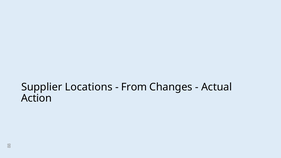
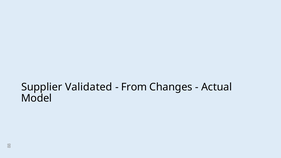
Locations: Locations -> Validated (89, 87)
Action: Action -> Model (36, 98)
